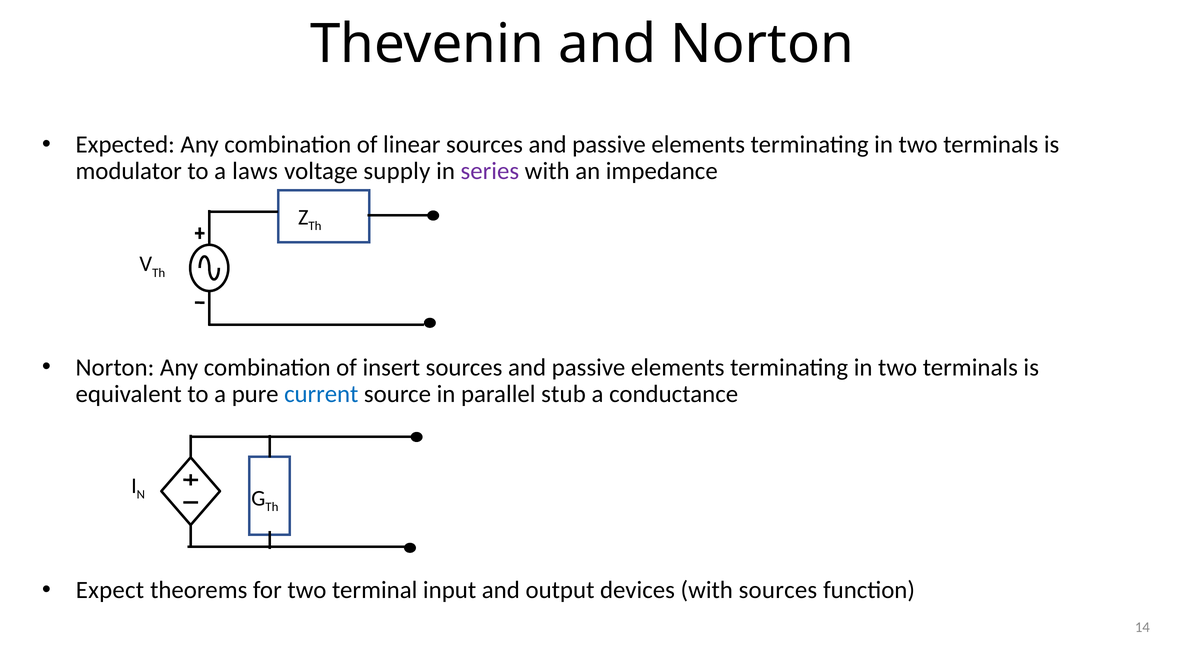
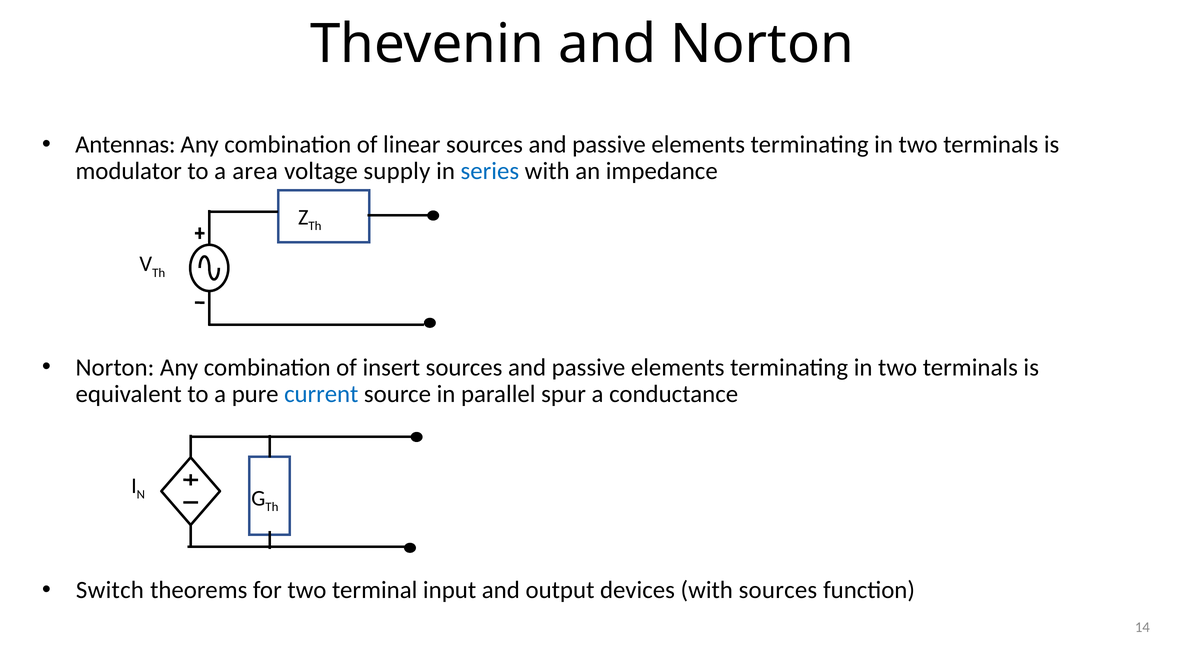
Expected: Expected -> Antennas (125, 145)
laws: laws -> area (255, 171)
series colour: purple -> blue (490, 171)
stub: stub -> spur (564, 394)
Expect: Expect -> Switch (110, 591)
